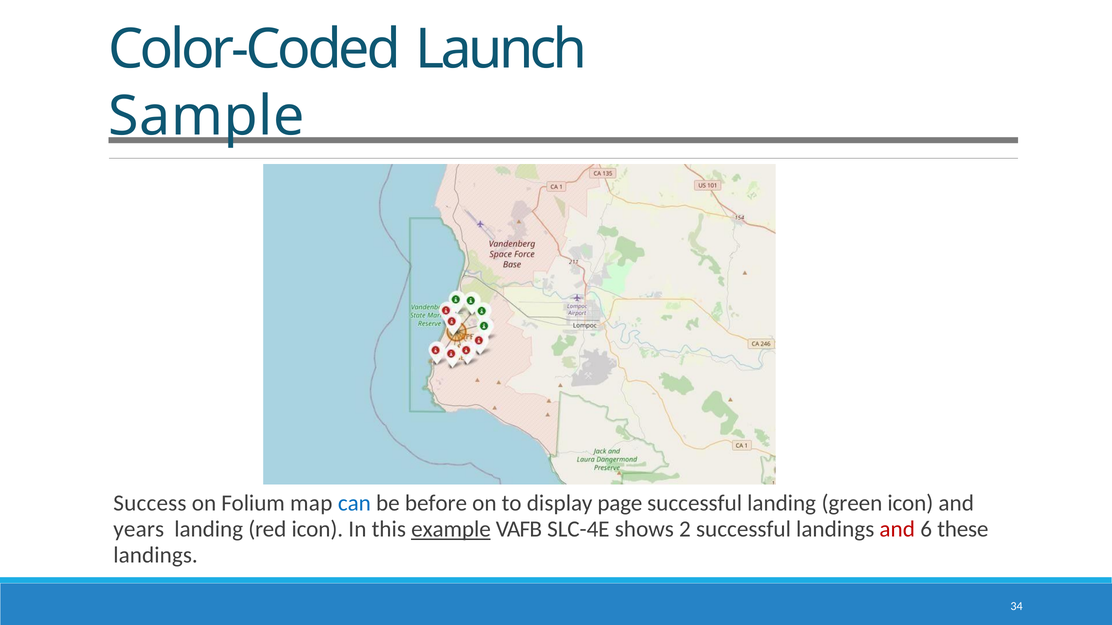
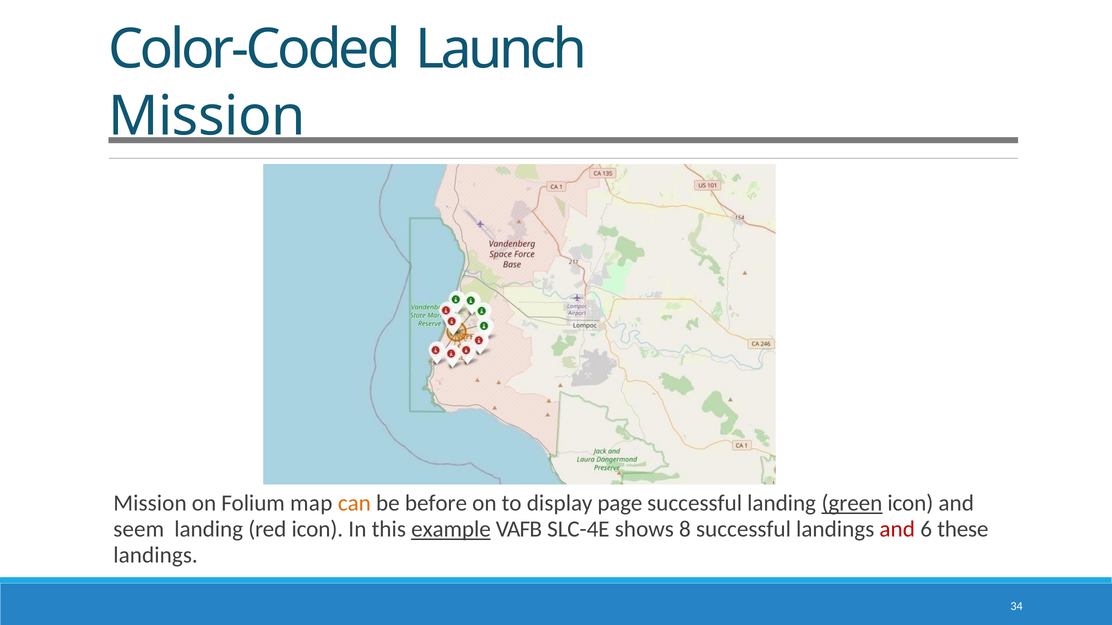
Sample: Sample -> Mission (207, 116)
Success: Success -> Mission (150, 504)
can colour: blue -> orange (354, 504)
green underline: none -> present (852, 504)
years: years -> seem (139, 530)
2: 2 -> 8 (685, 530)
